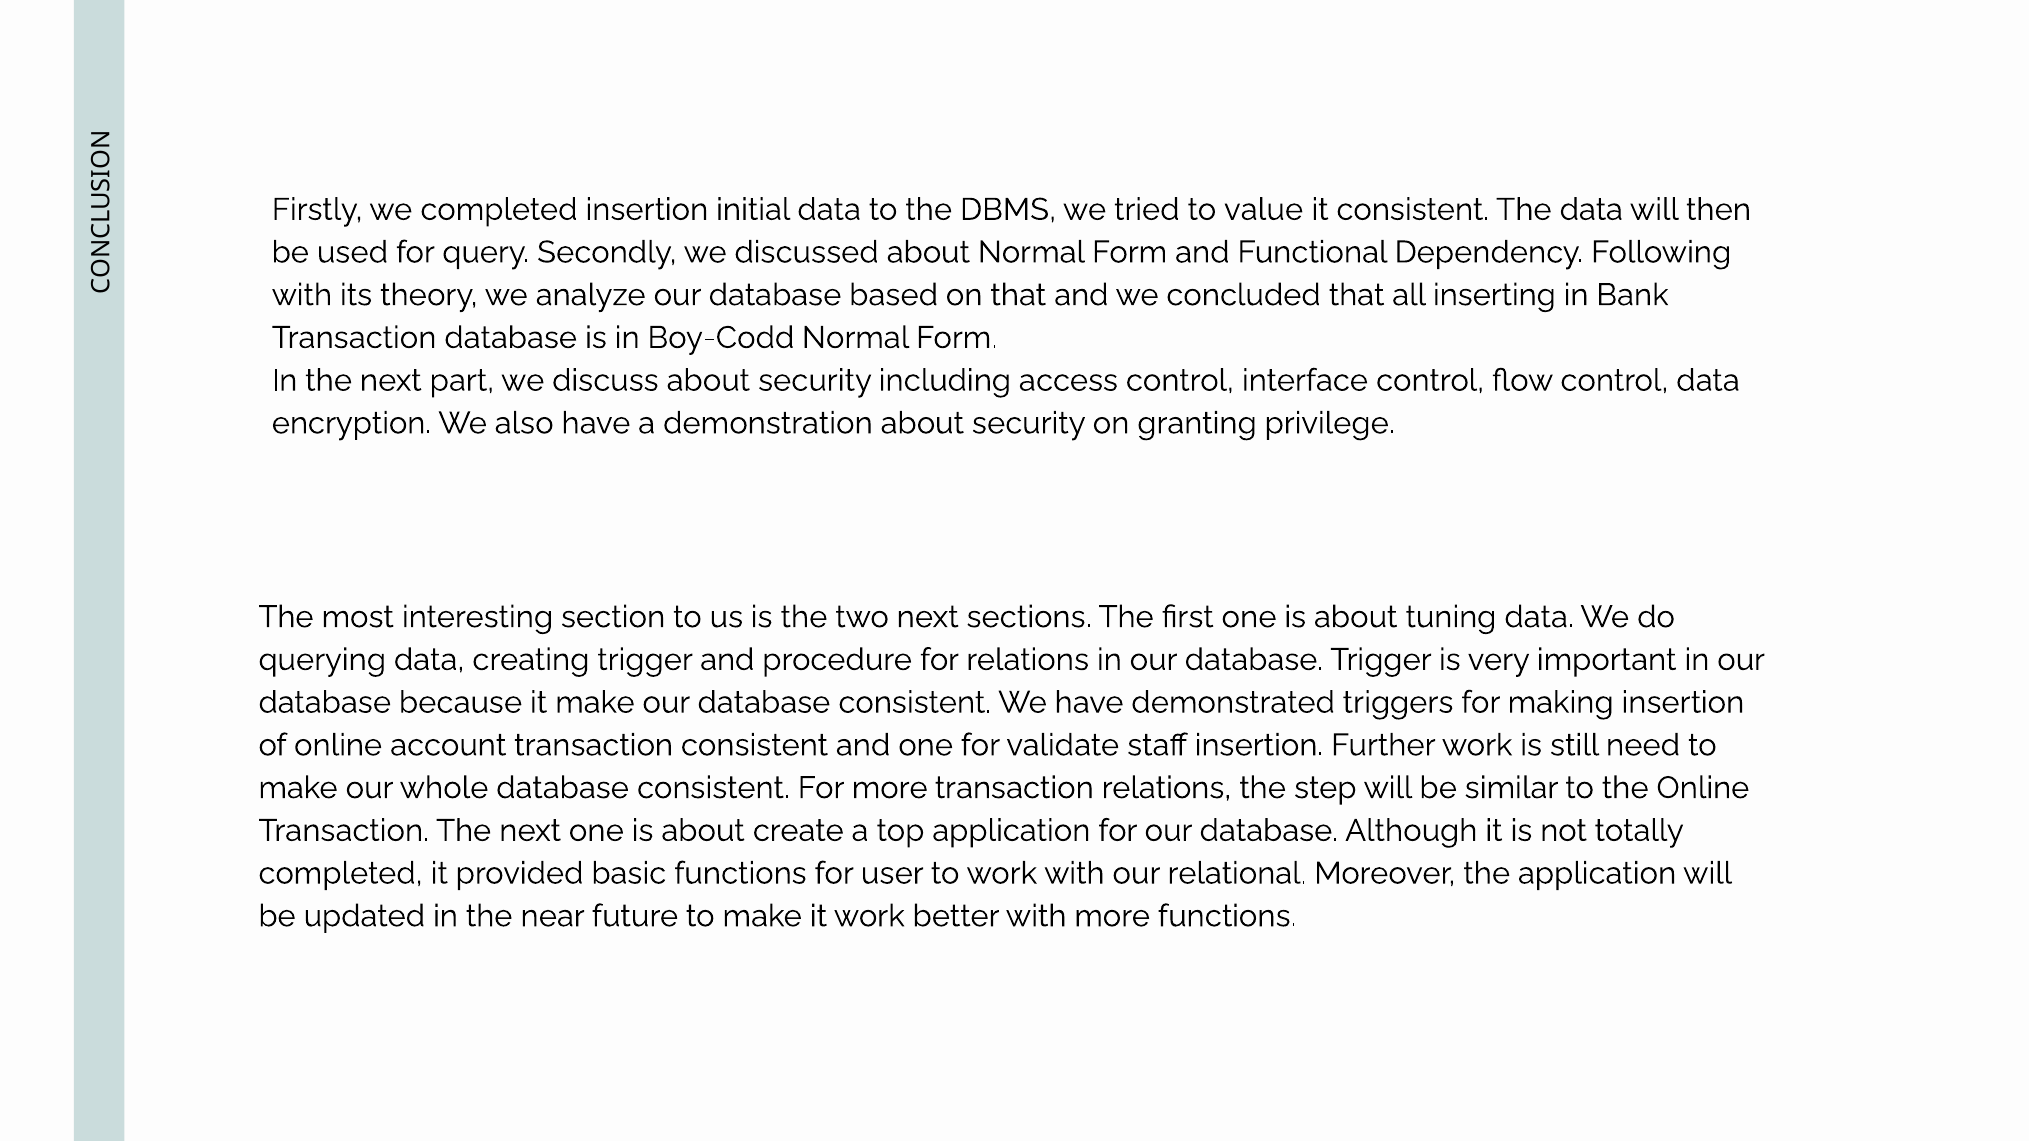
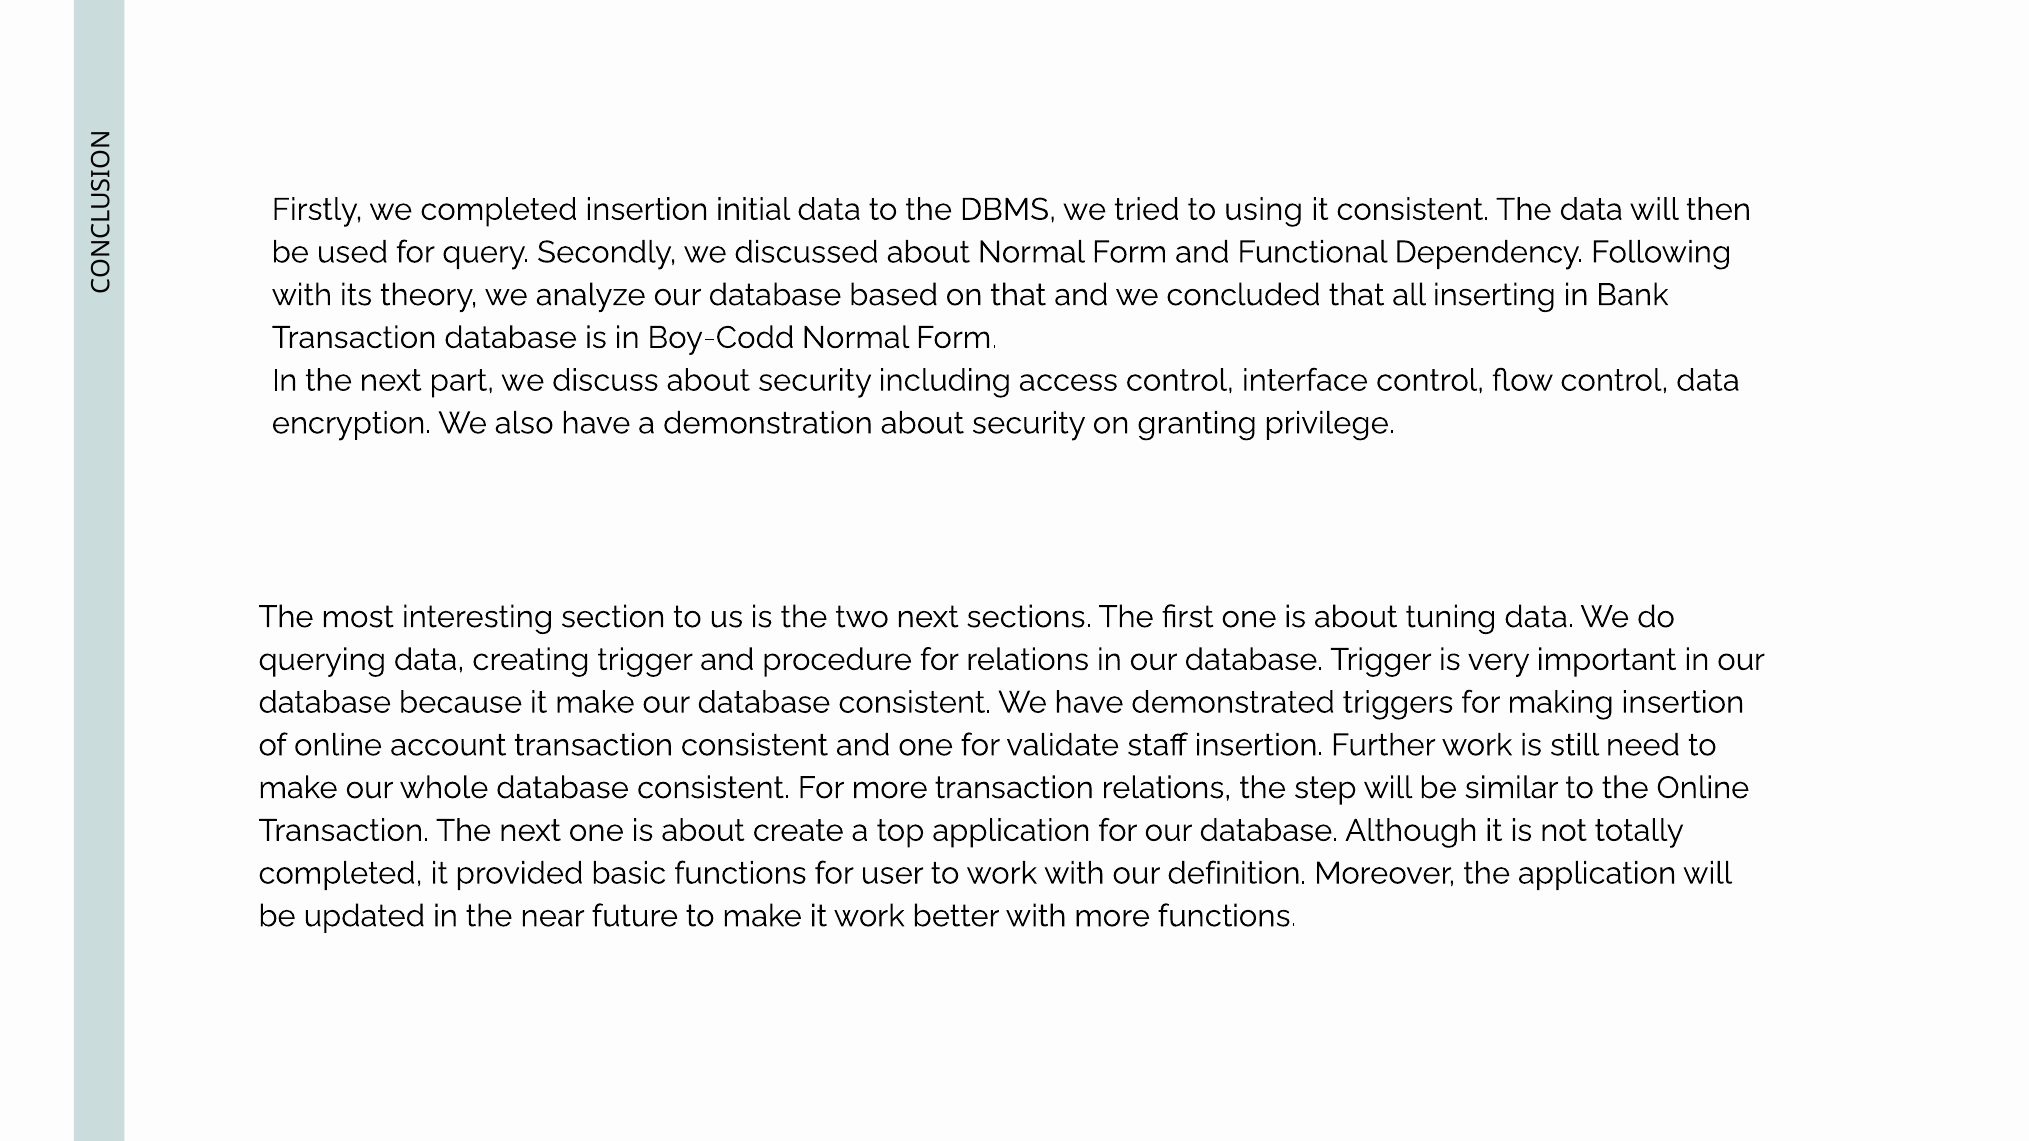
value: value -> using (1264, 210)
relational: relational -> definition (1237, 874)
